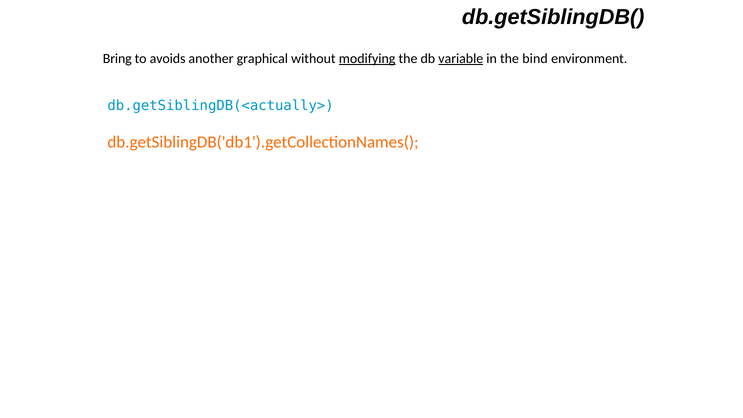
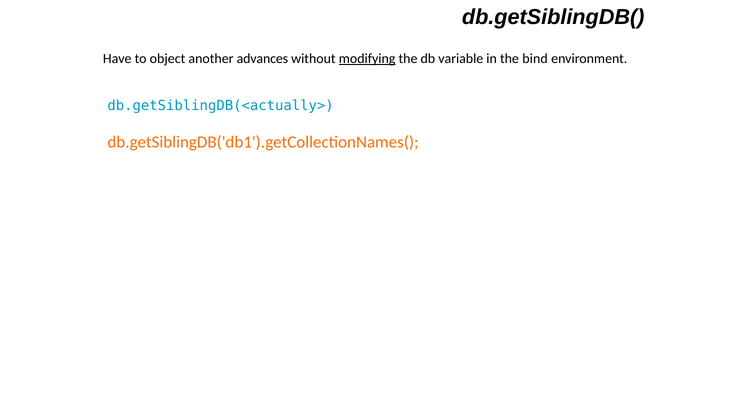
Bring: Bring -> Have (117, 59)
avoids: avoids -> object (168, 59)
graphical: graphical -> advances (262, 59)
variable underline: present -> none (461, 59)
